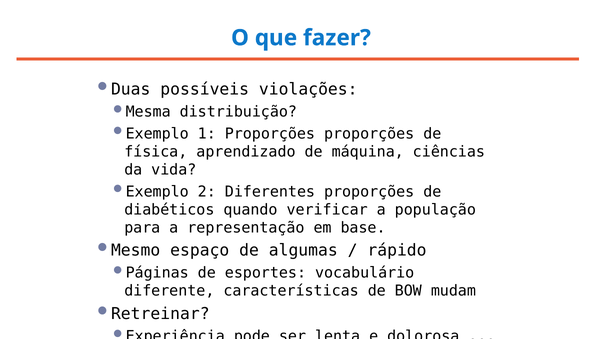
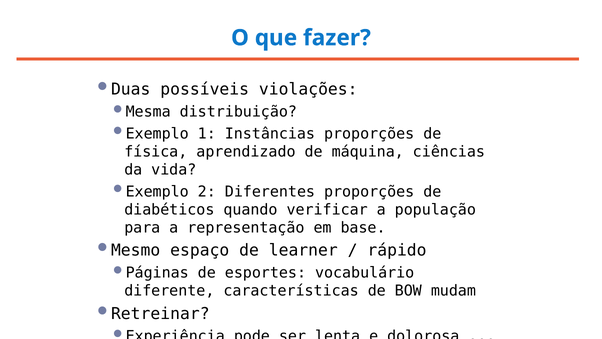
1 Proporções: Proporções -> Instâncias (270, 133)
algumas: algumas -> learner (303, 250)
